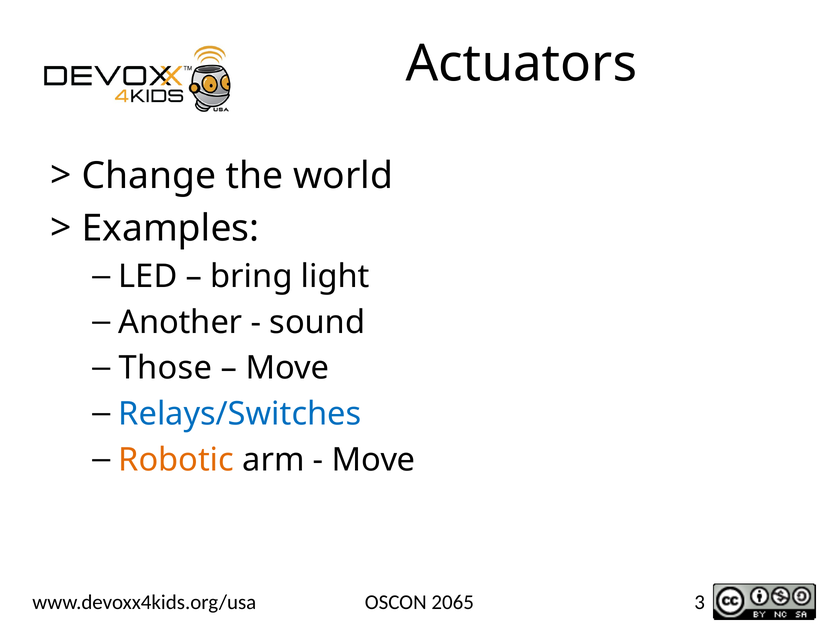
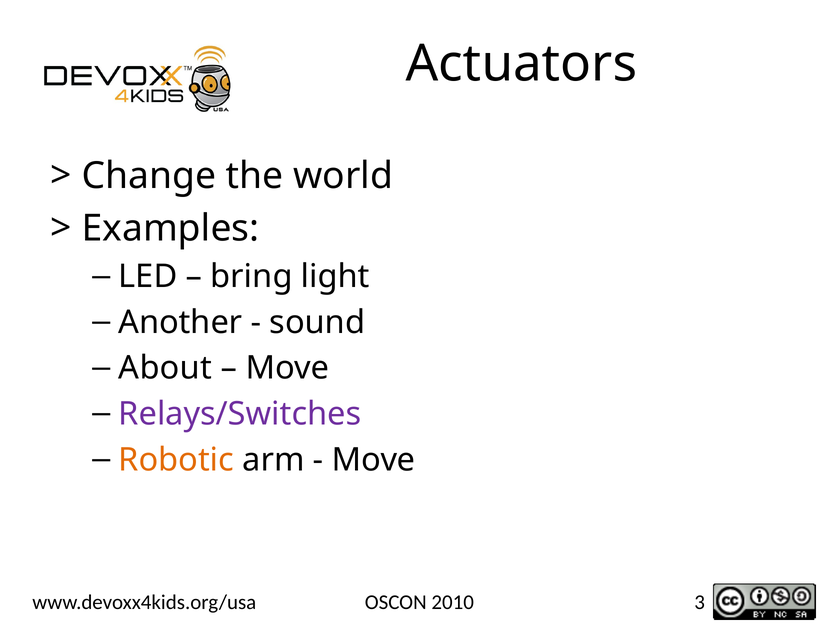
Those: Those -> About (165, 368)
Relays/Switches colour: blue -> purple (240, 413)
2065: 2065 -> 2010 (453, 601)
